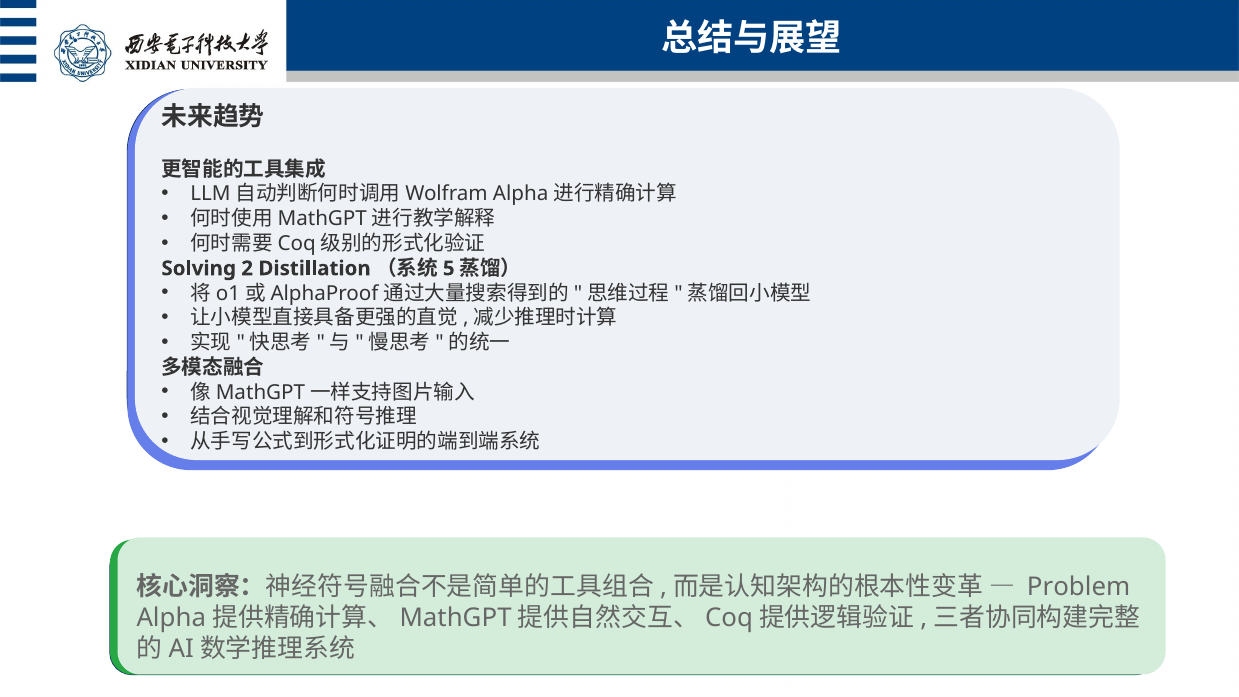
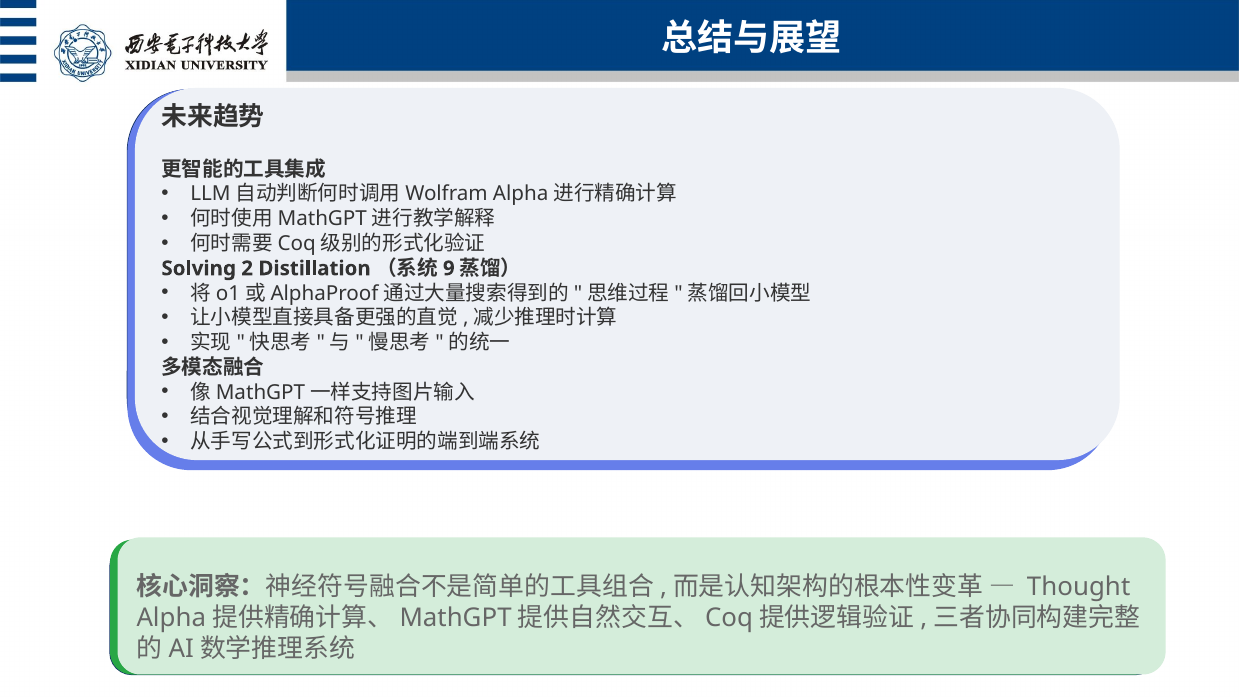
5: 5 -> 9 (449, 268)
Problem: Problem -> Thought (1079, 587)
